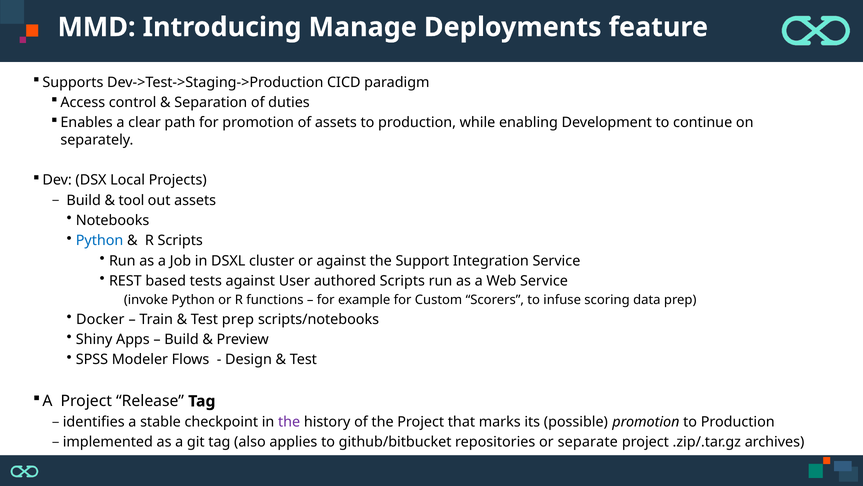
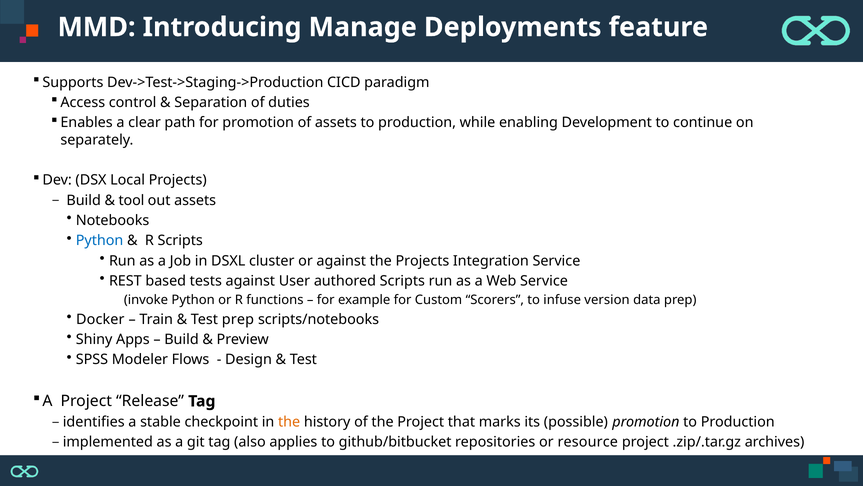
the Support: Support -> Projects (422, 261)
scoring: scoring -> version (607, 300)
the colour: purple -> orange (289, 422)
separate: separate -> resource (588, 442)
